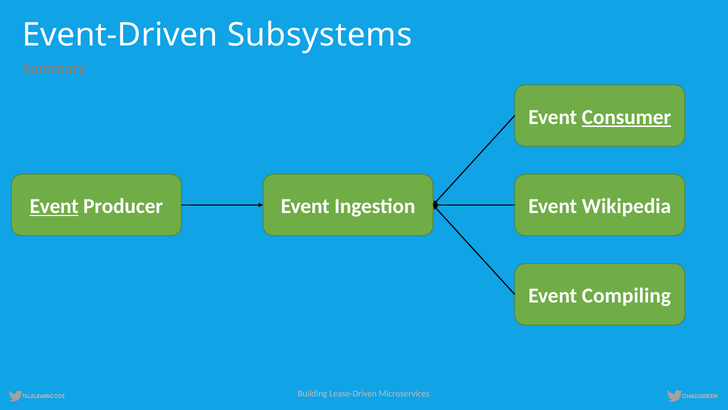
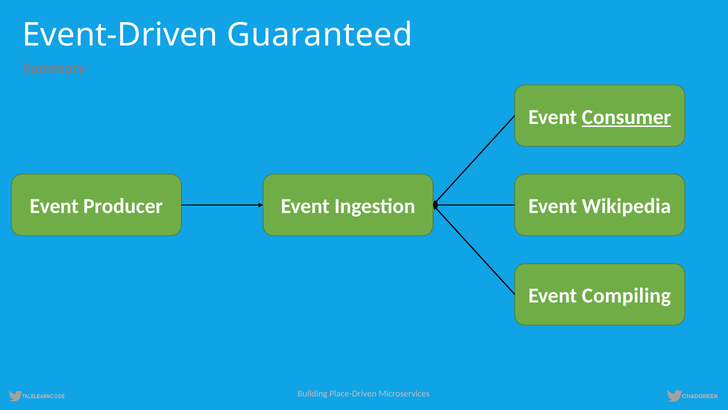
Subsystems: Subsystems -> Guaranteed (320, 35)
Event underline: present -> none (54, 206)
Lease-Driven: Lease-Driven -> Place-Driven (353, 393)
